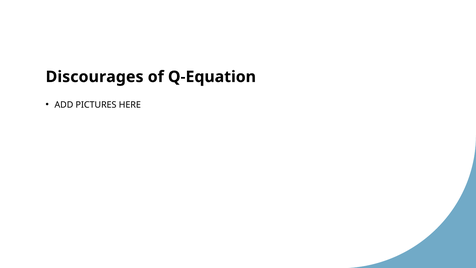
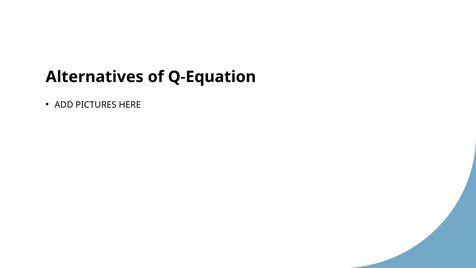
Discourages: Discourages -> Alternatives (95, 77)
